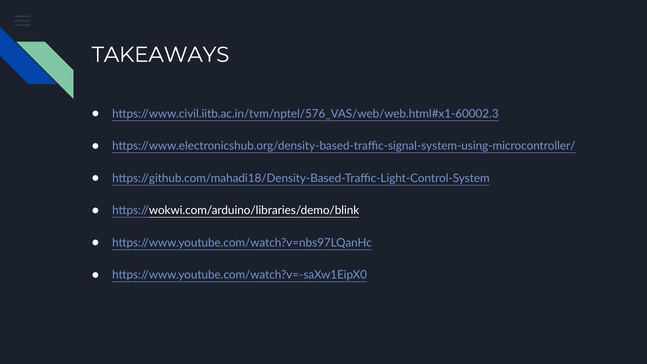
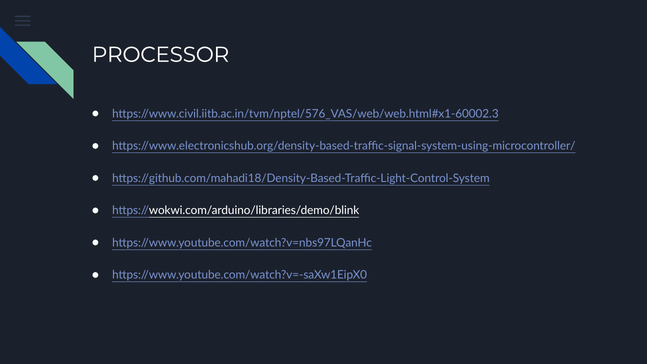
TAKEAWAYS: TAKEAWAYS -> PROCESSOR (161, 55)
